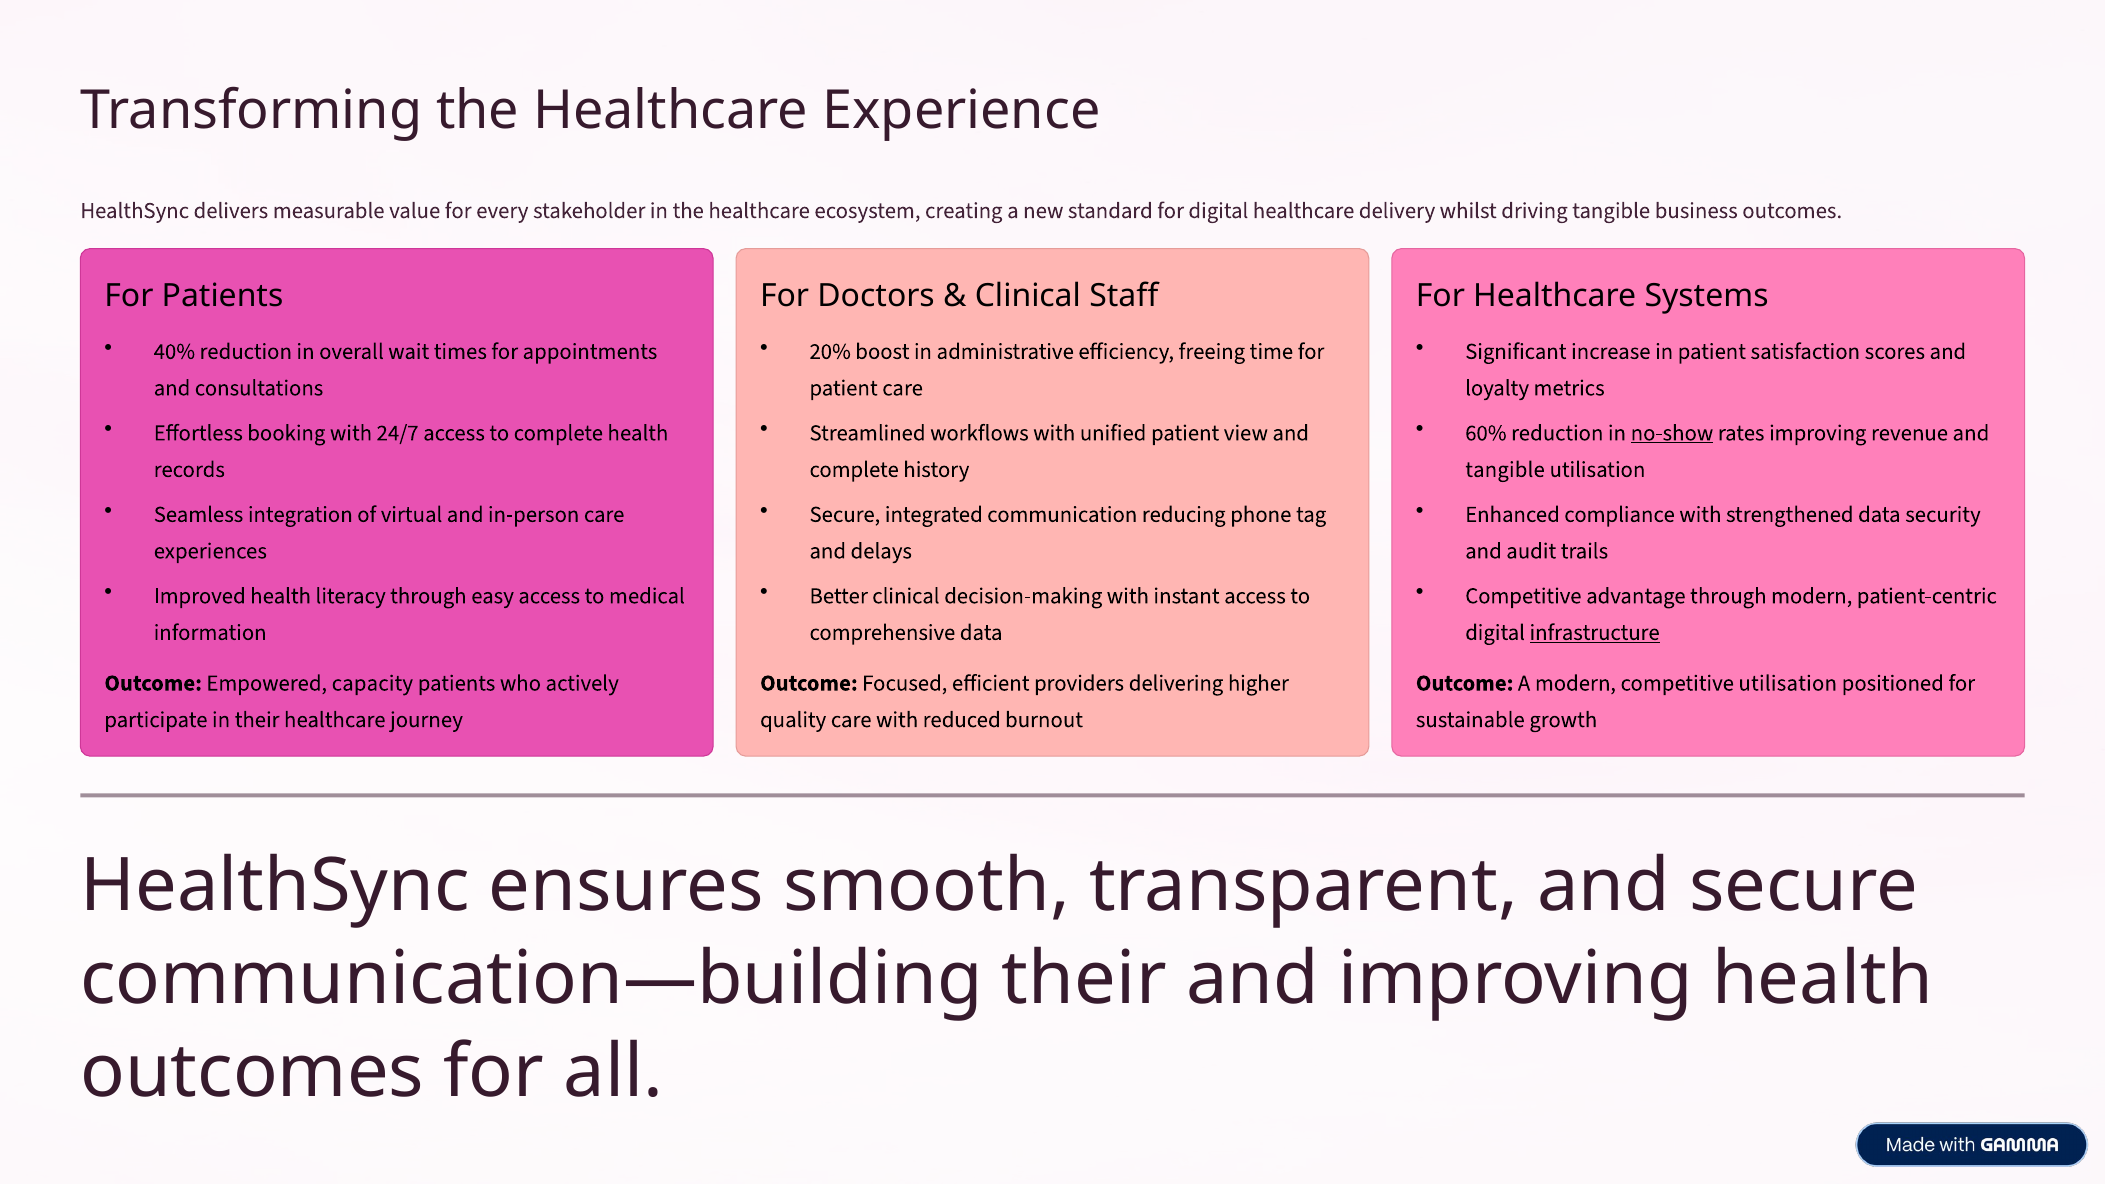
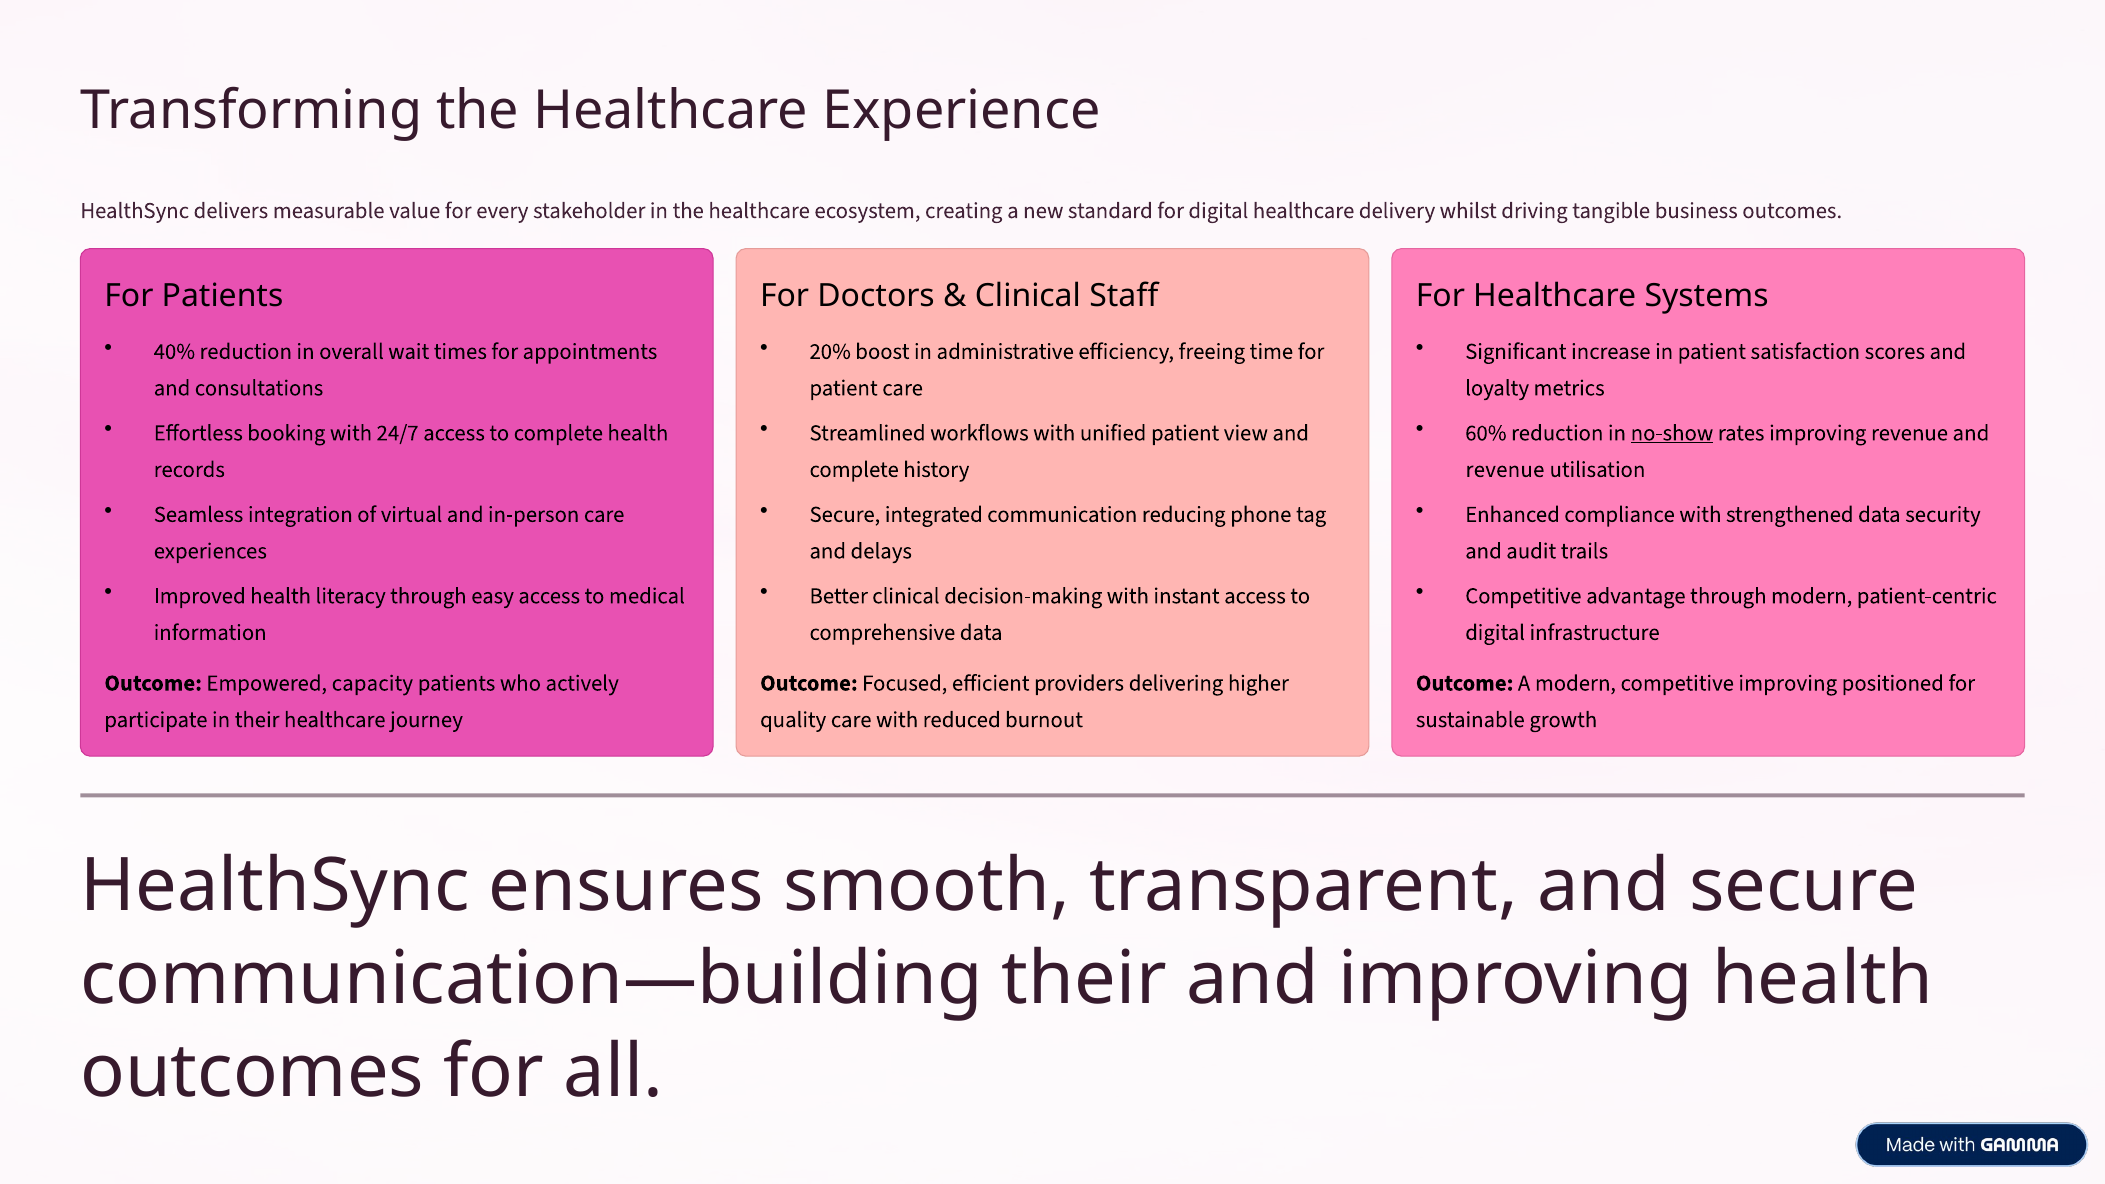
tangible: tangible -> revenue (1505, 469)
infrastructure underline: present -> none (1595, 632)
competitive utilisation: utilisation -> improving (1788, 683)
